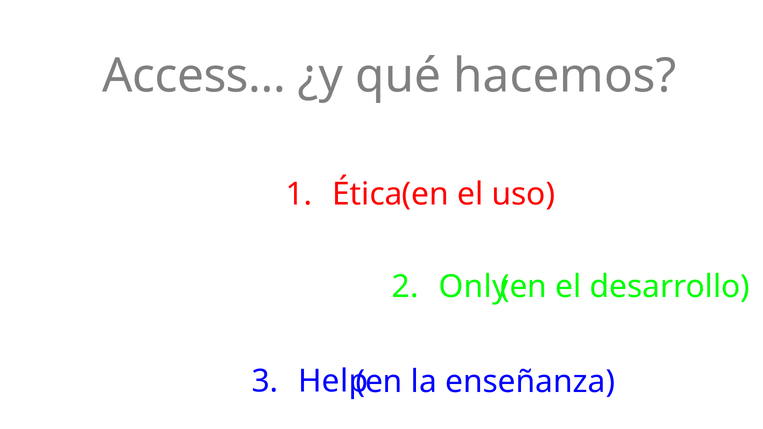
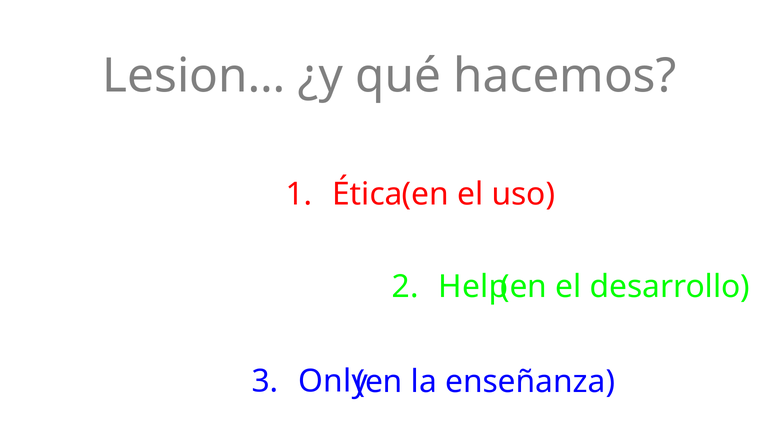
Access…: Access… -> Lesion… (194, 76)
Only: Only -> Help (473, 287)
Help: Help -> Only (333, 381)
